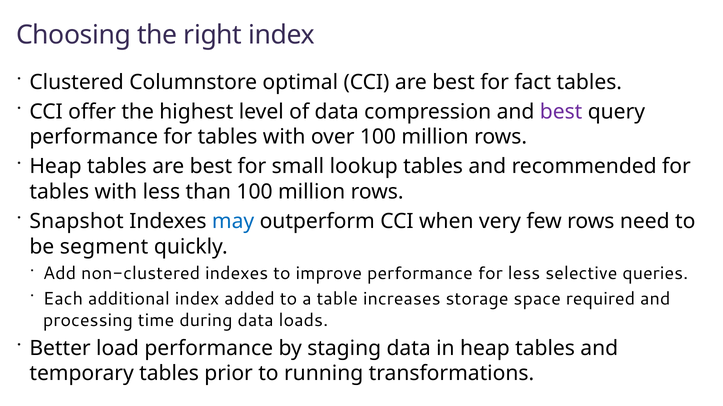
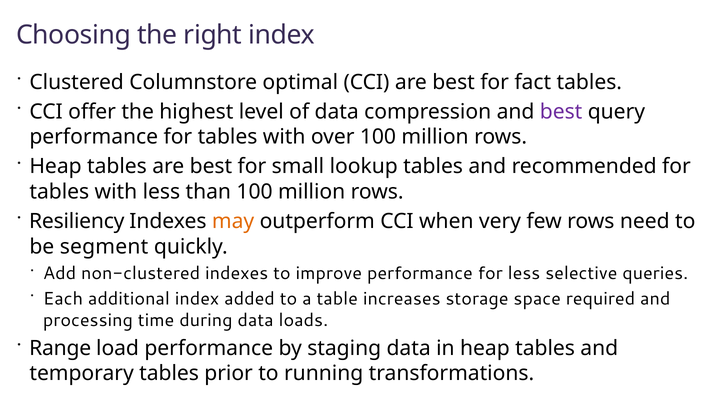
Snapshot: Snapshot -> Resiliency (77, 222)
may colour: blue -> orange (233, 222)
Better: Better -> Range (60, 349)
